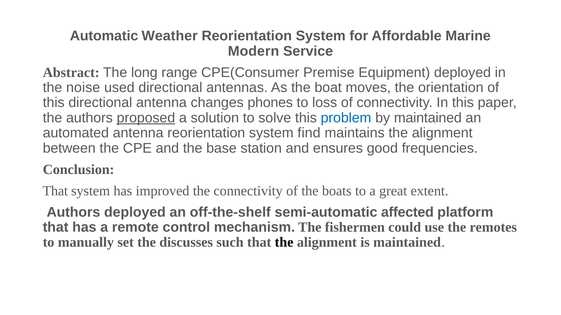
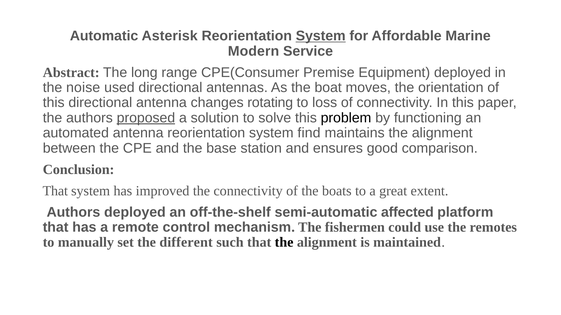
Weather: Weather -> Asterisk (170, 36)
System underline: none -> present (321, 36)
phones: phones -> rotating (270, 103)
problem colour: blue -> black (346, 118)
by maintained: maintained -> functioning (428, 118)
frequencies: frequencies -> comparison (440, 148)
discusses: discusses -> different (186, 243)
